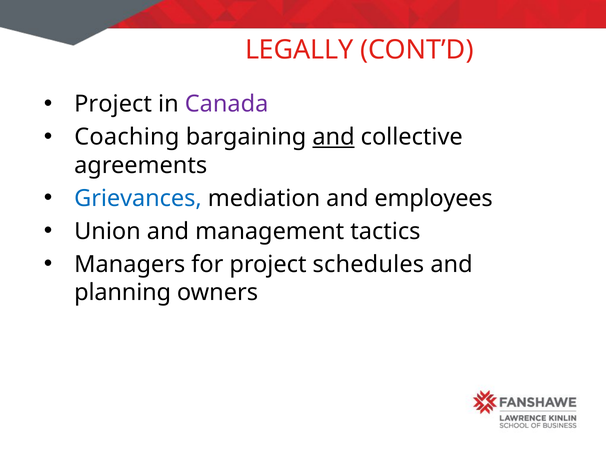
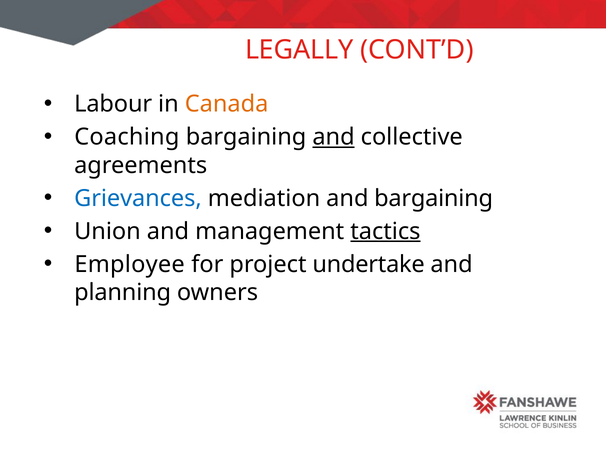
Project: Project -> Labour (113, 104)
Canada colour: purple -> orange (227, 104)
and employees: employees -> bargaining (434, 199)
tactics underline: none -> present (385, 232)
Managers: Managers -> Employee (130, 265)
schedules: schedules -> undertake (369, 265)
